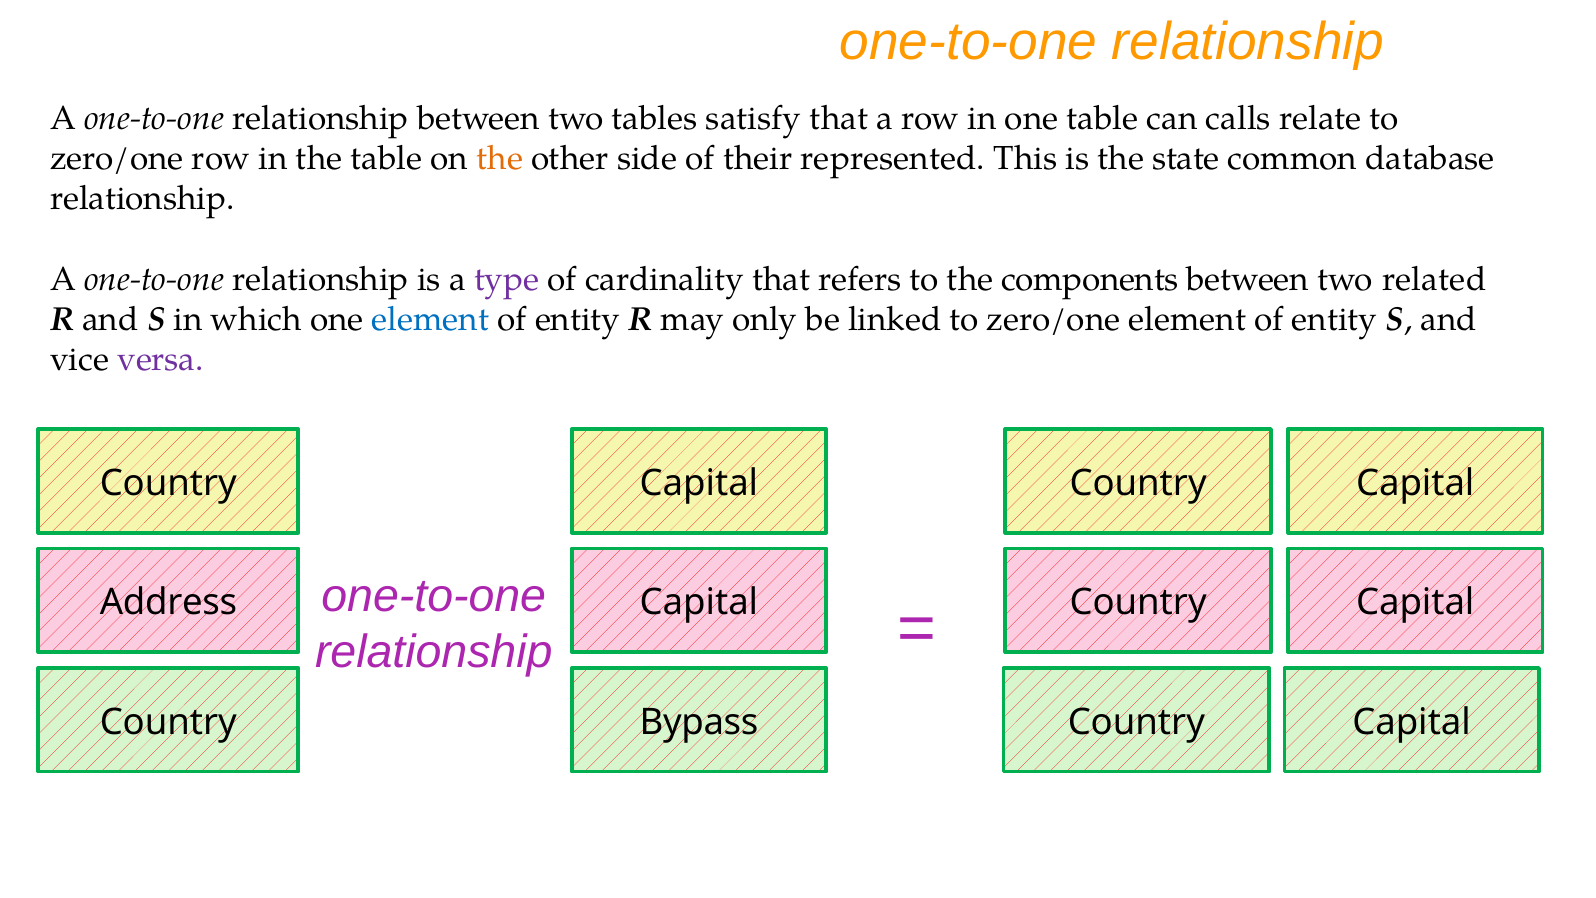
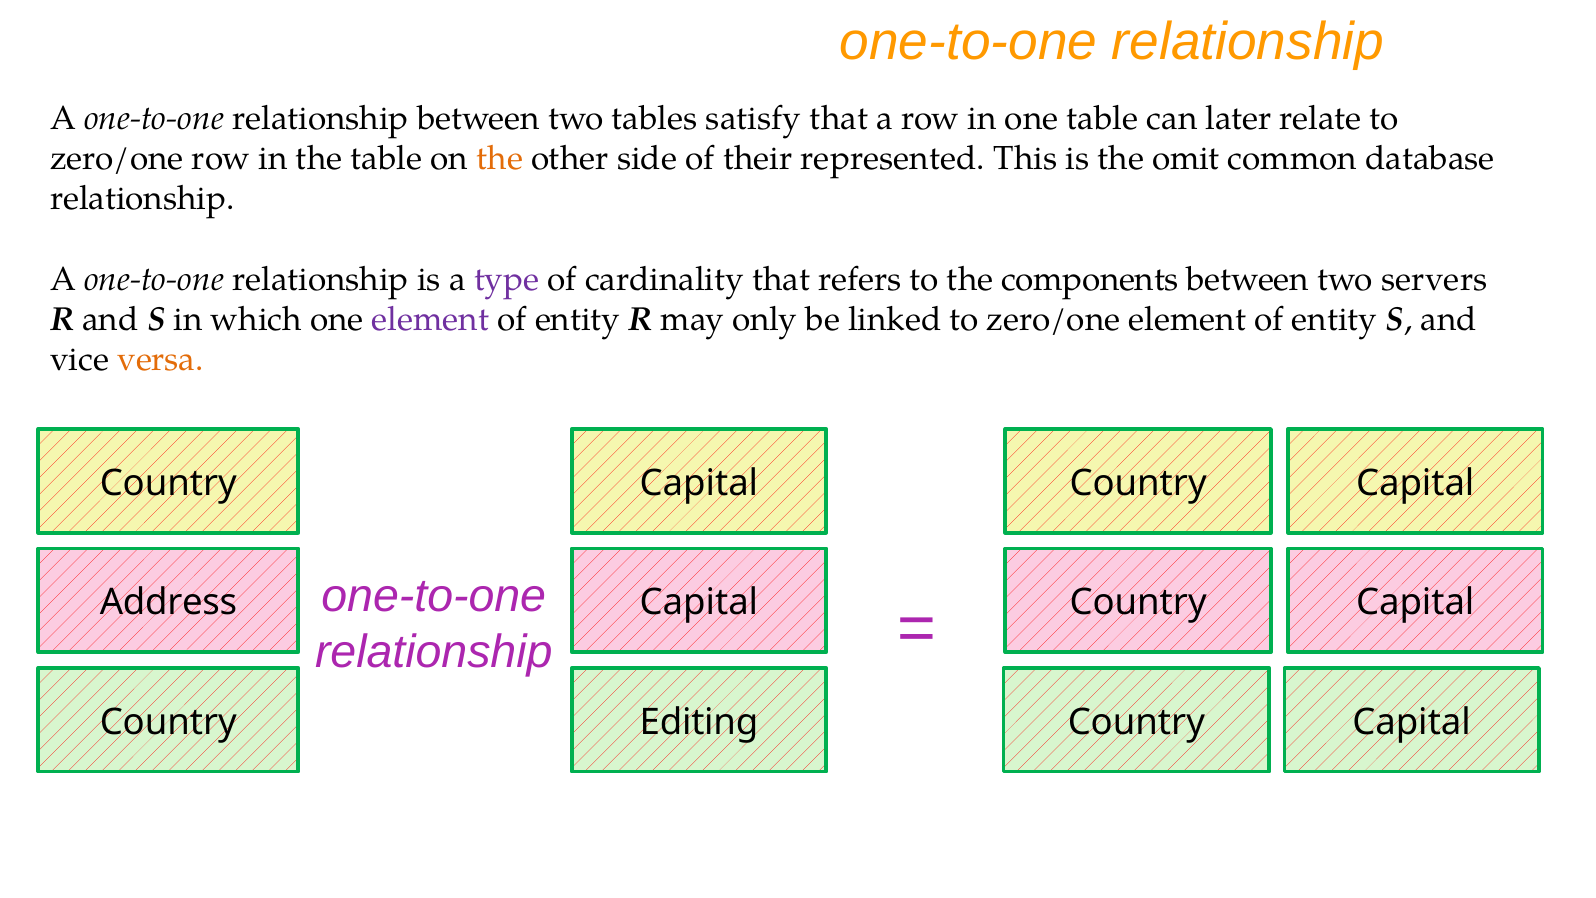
calls: calls -> later (1239, 119)
state: state -> omit (1186, 159)
related: related -> servers (1434, 279)
element colour: blue -> purple (430, 319)
versa colour: purple -> orange (160, 359)
Bypass: Bypass -> Editing (699, 722)
